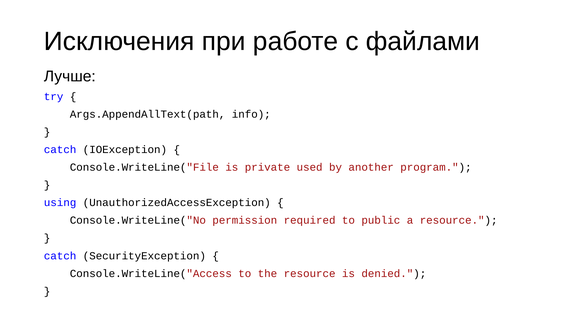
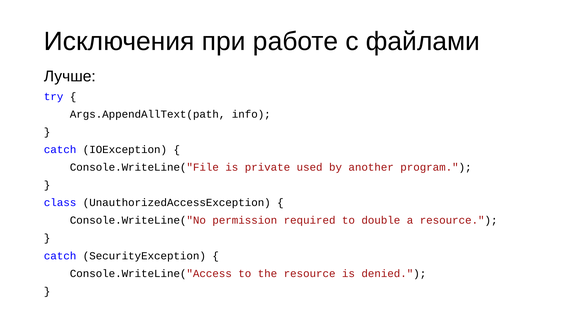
using: using -> class (60, 203)
public: public -> double (381, 220)
